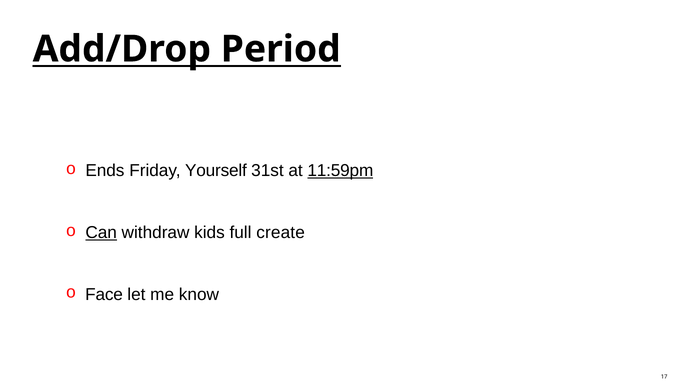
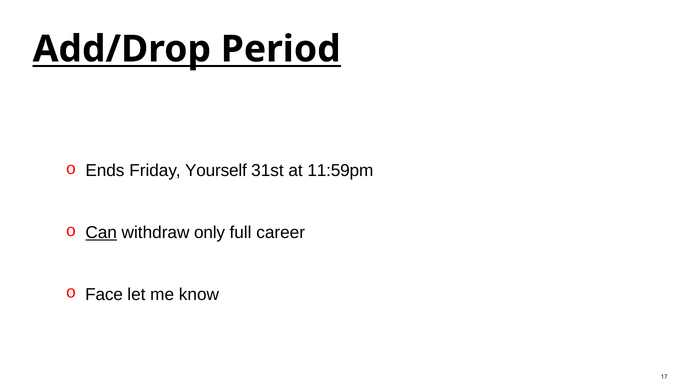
11:59pm underline: present -> none (340, 171)
kids: kids -> only (210, 233)
create: create -> career (281, 233)
